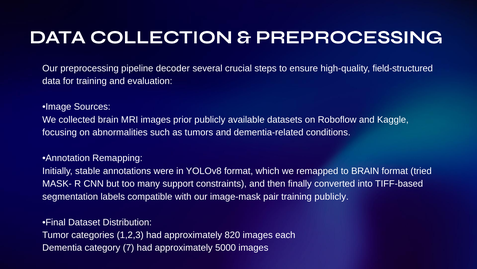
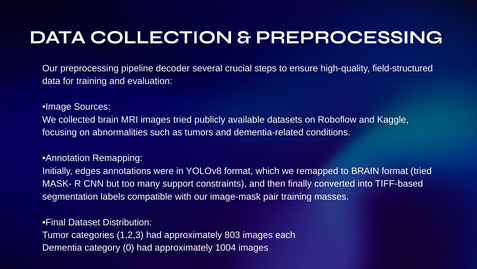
images prior: prior -> tried (182, 119)
stable: stable -> edges (88, 171)
training publicly: publicly -> masses (332, 196)
820: 820 -> 803 (232, 234)
7: 7 -> 0 (129, 247)
5000: 5000 -> 1004 (226, 247)
